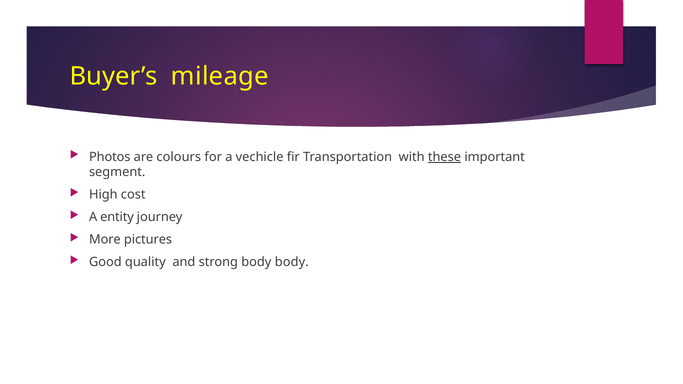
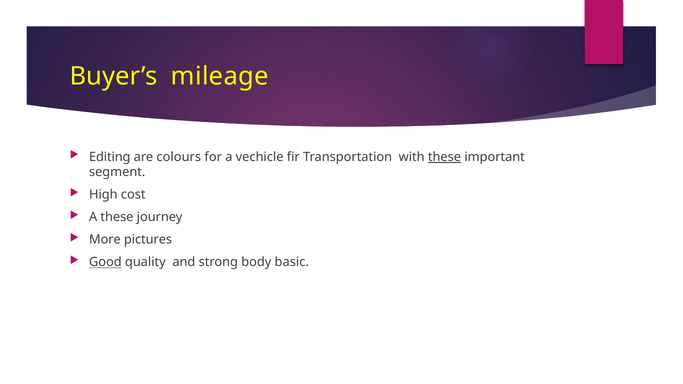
Photos: Photos -> Editing (110, 157)
A entity: entity -> these (117, 217)
Good underline: none -> present (105, 262)
body body: body -> basic (292, 262)
